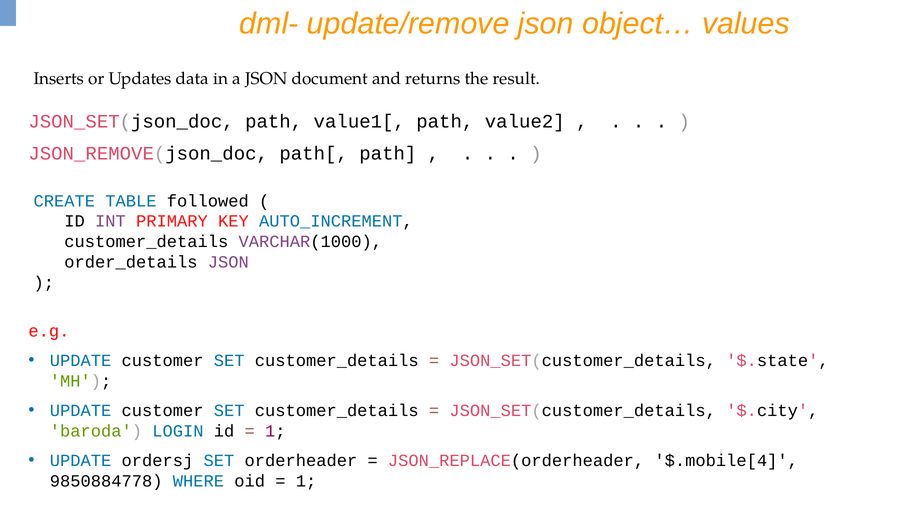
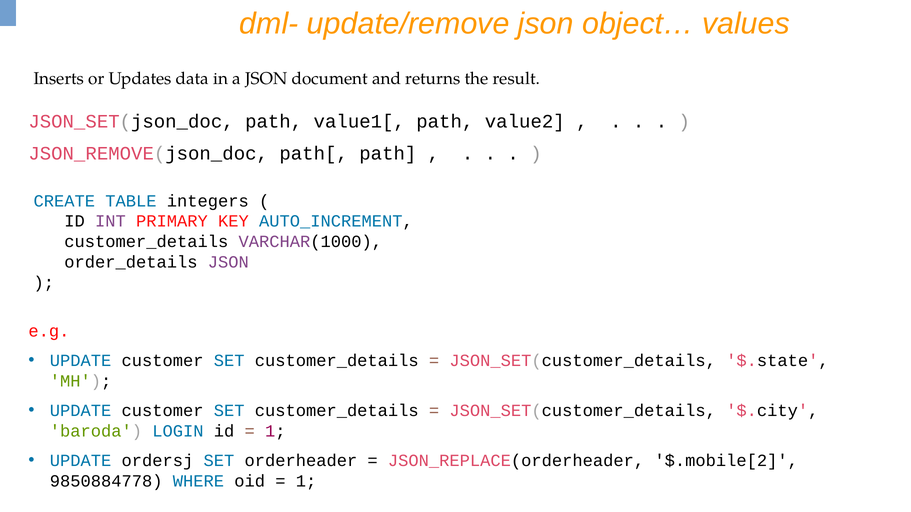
followed: followed -> integers (208, 201)
$.mobile[4: $.mobile[4 -> $.mobile[2 (726, 461)
